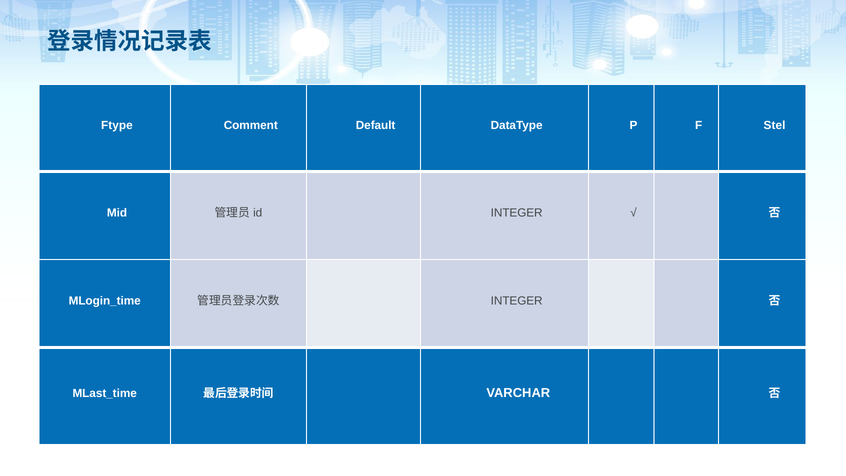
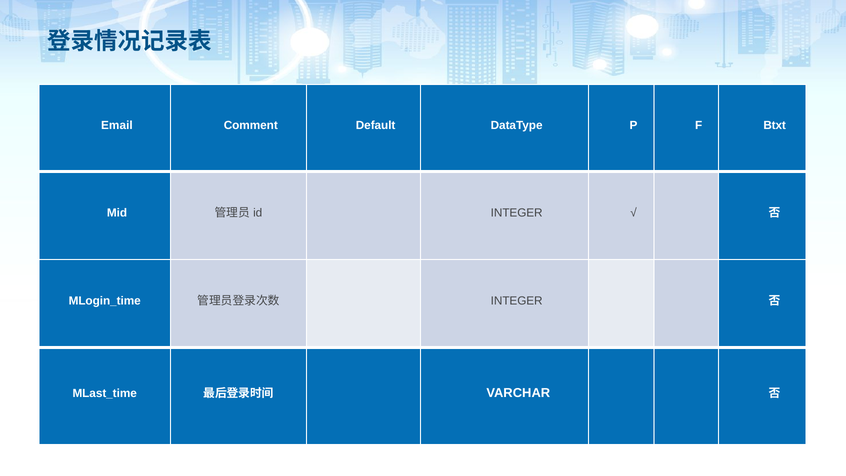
Ftype: Ftype -> Email (117, 125)
Stel: Stel -> Btxt (775, 125)
